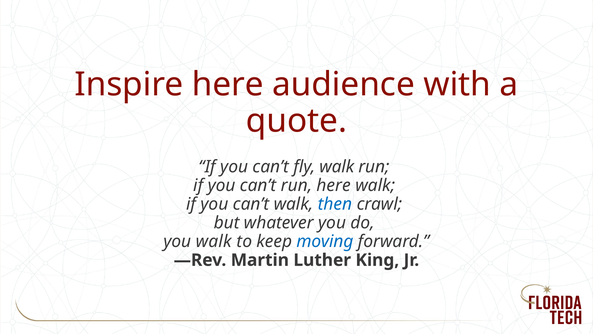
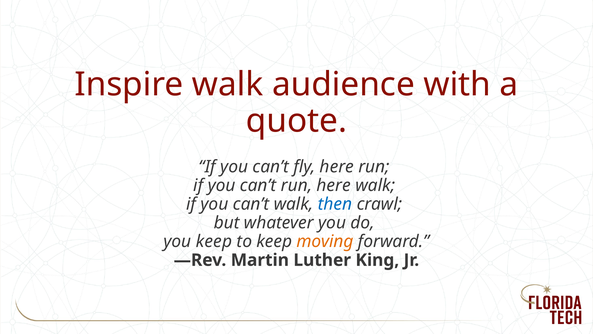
Inspire here: here -> walk (228, 84)
fly walk: walk -> here (337, 167)
you walk: walk -> keep (214, 241)
moving colour: blue -> orange (325, 241)
